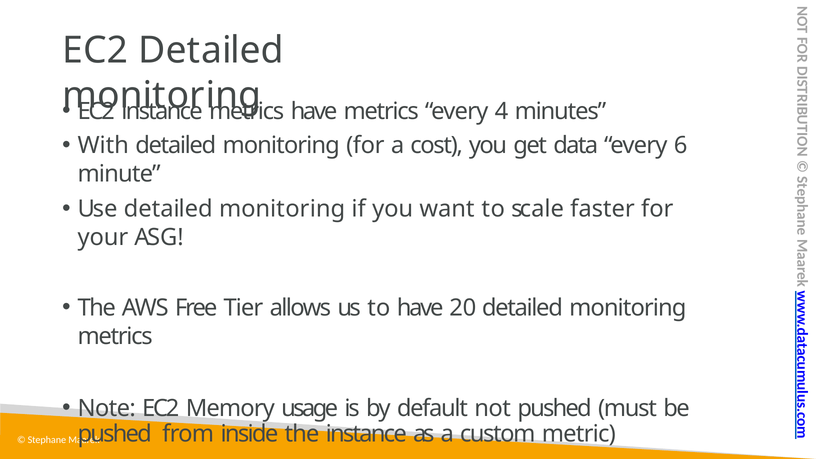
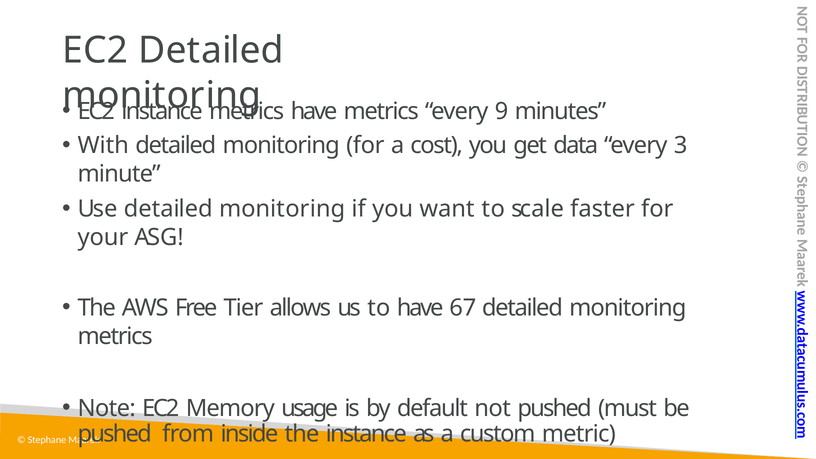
4: 4 -> 9 (501, 111)
6: 6 -> 3 (681, 146)
20: 20 -> 67 (463, 308)
